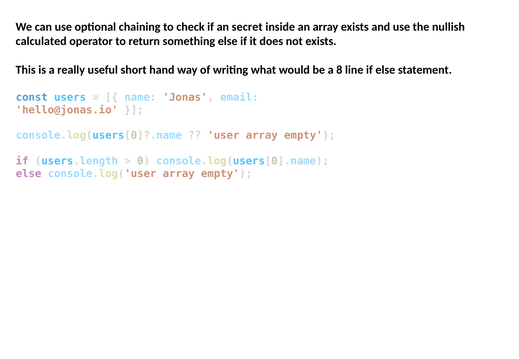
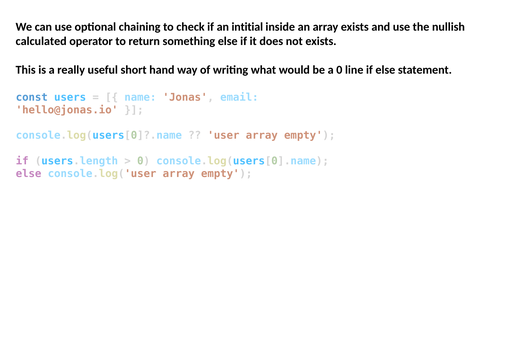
secret: secret -> intitial (247, 27)
a 8: 8 -> 0 (339, 70)
